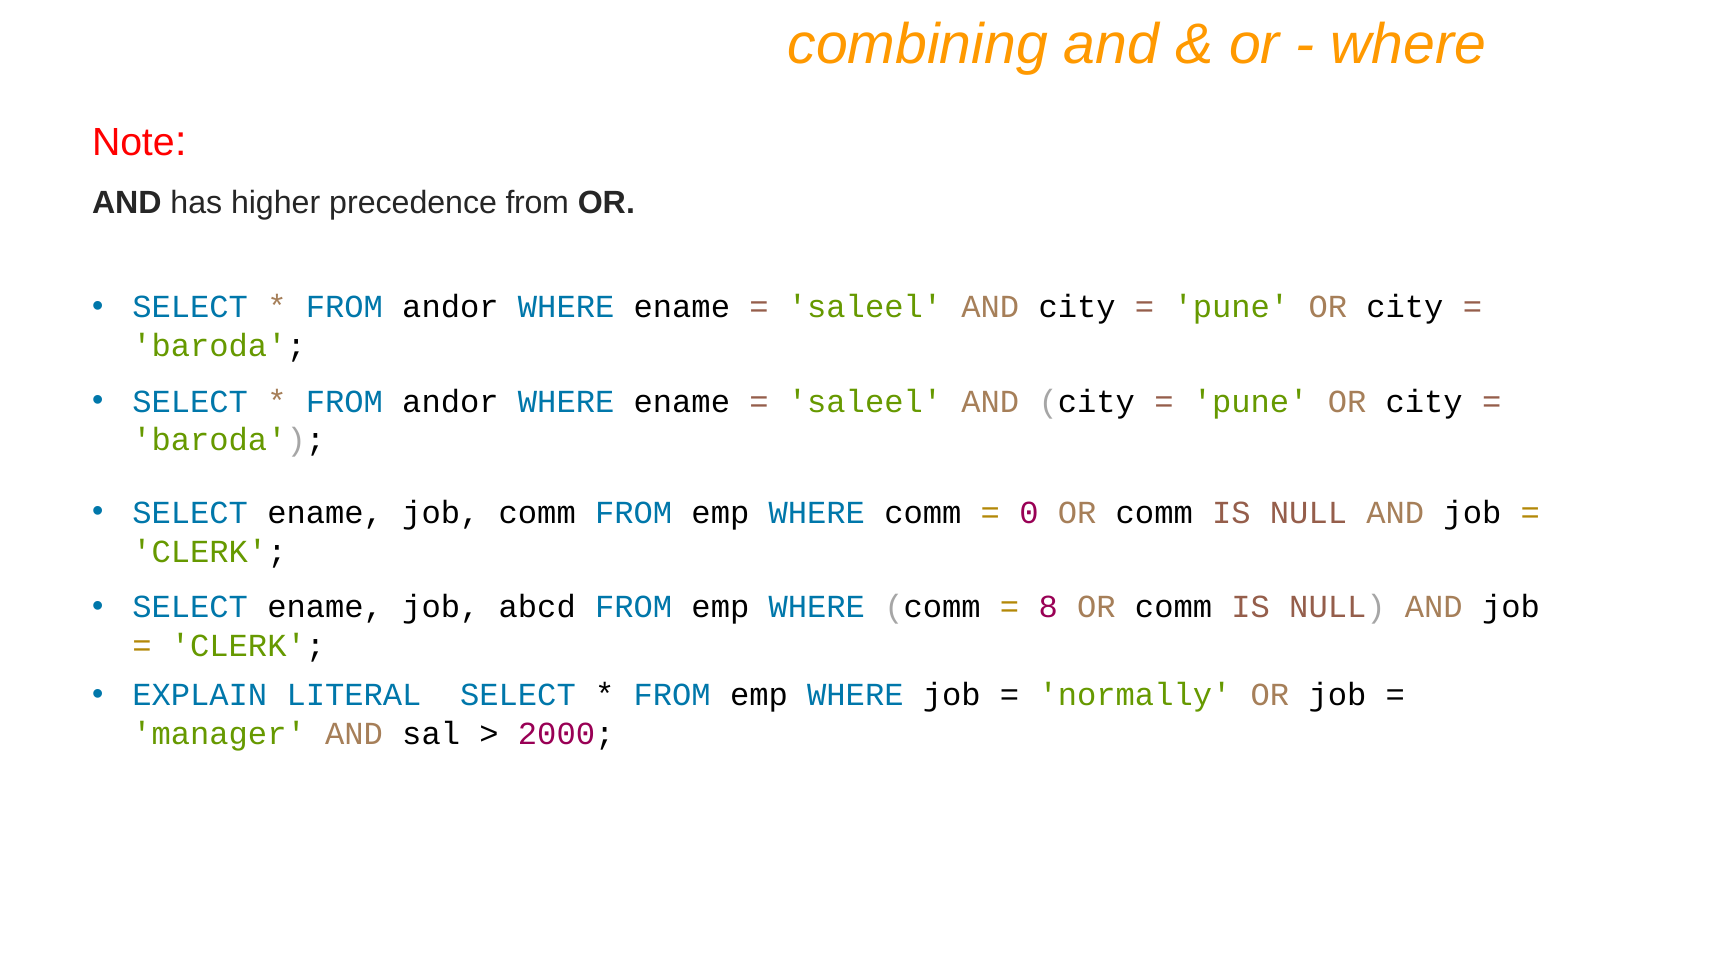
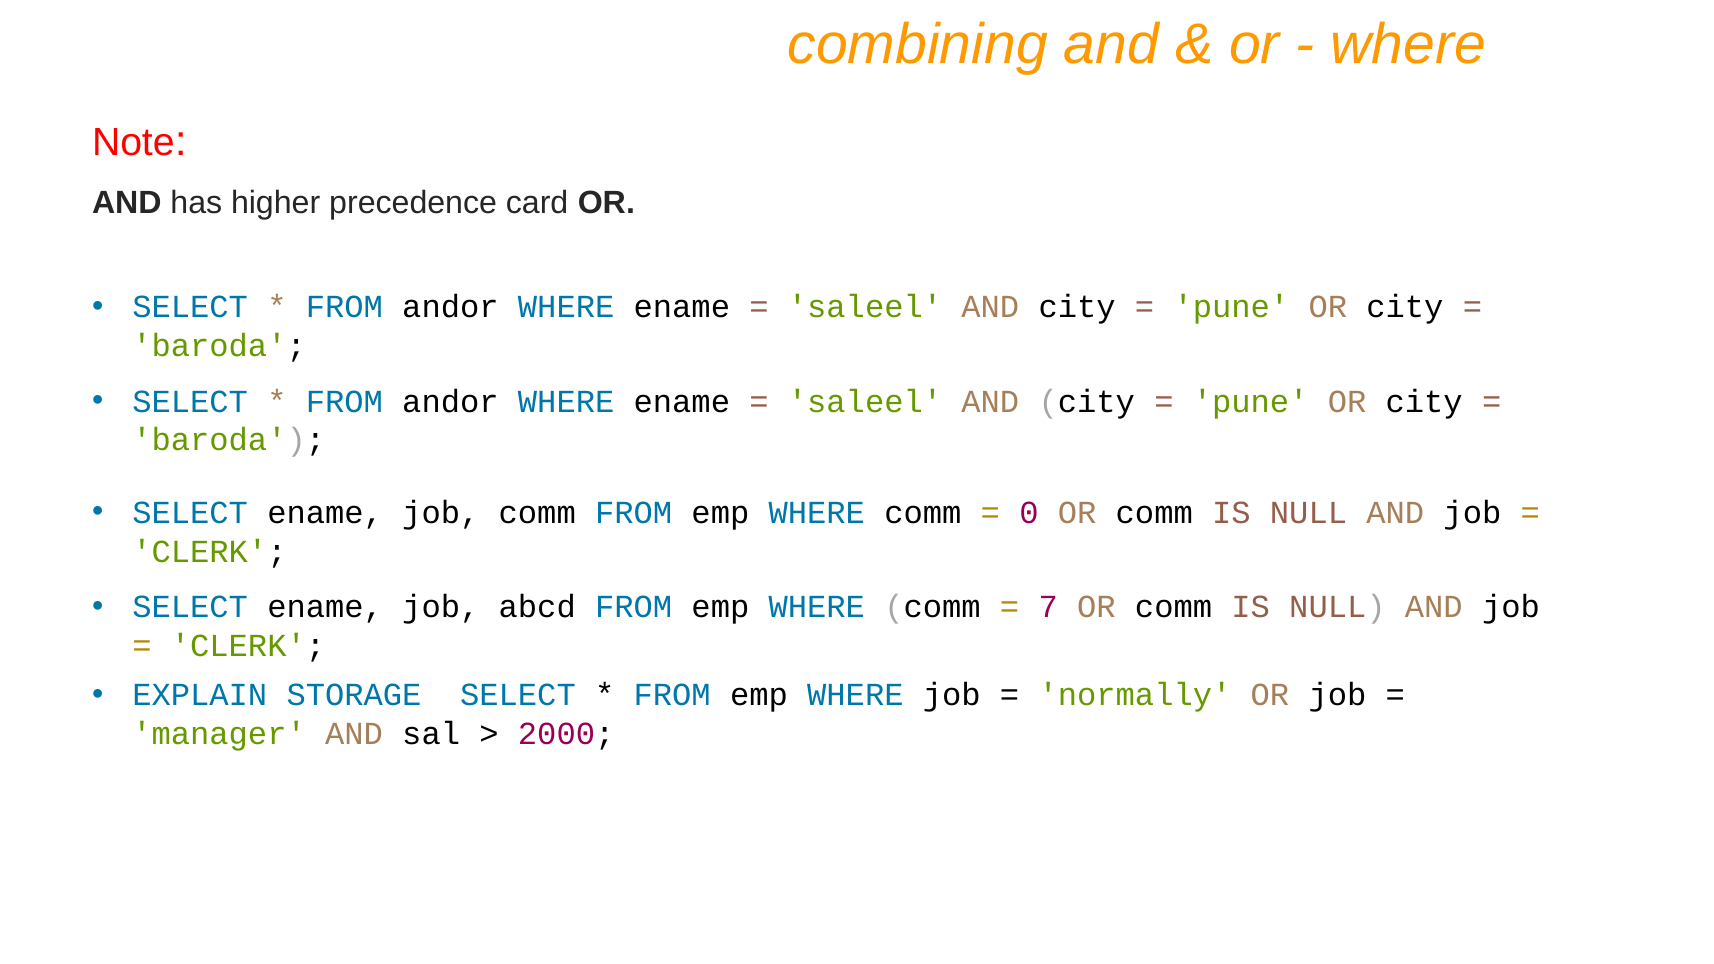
precedence from: from -> card (537, 203)
8: 8 -> 7 (1048, 607)
LITERAL: LITERAL -> STORAGE (354, 695)
